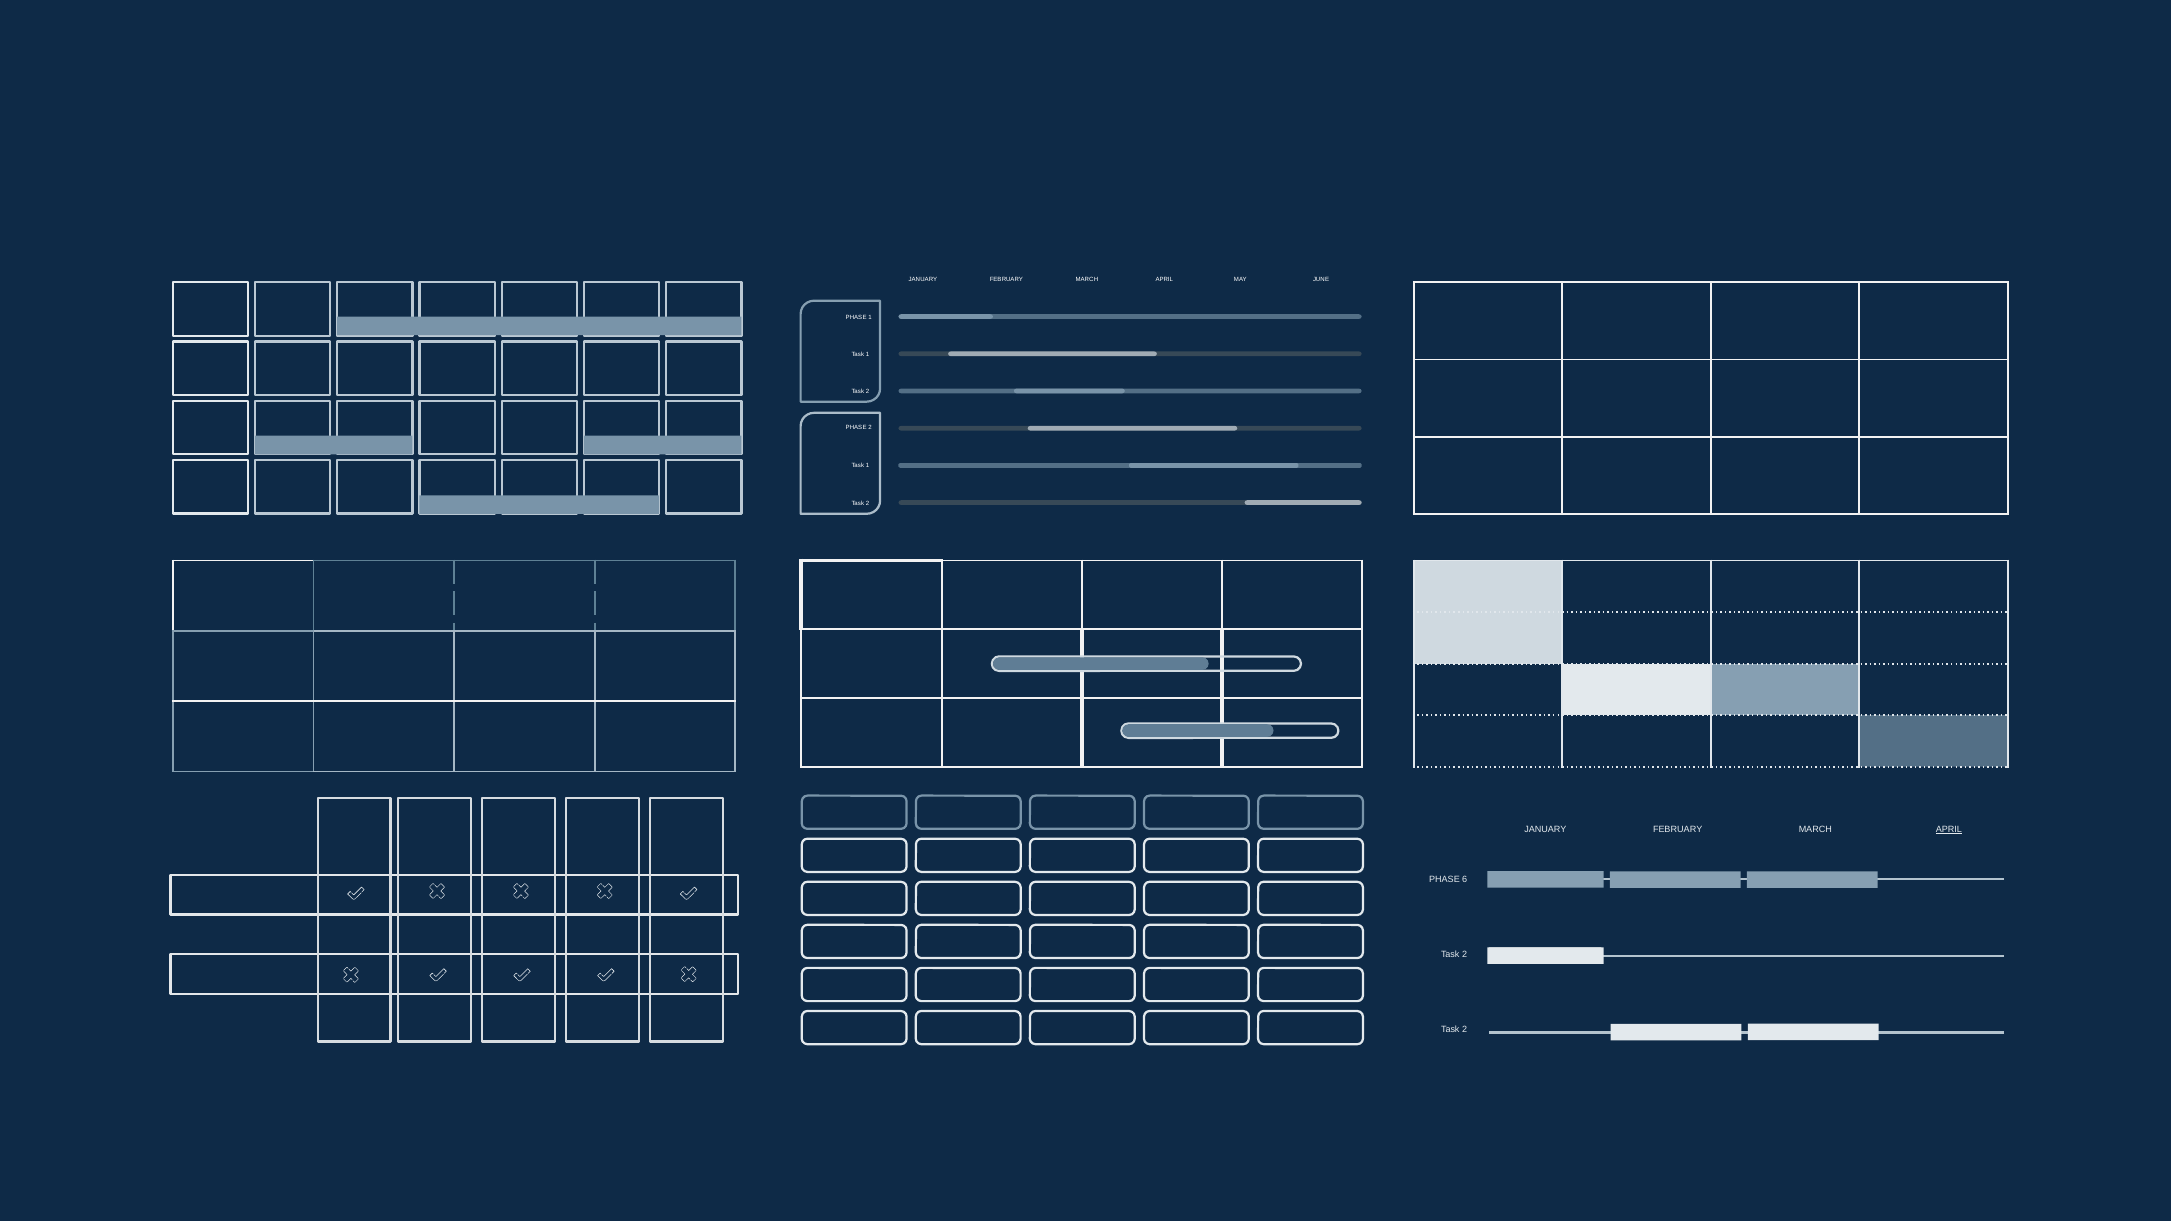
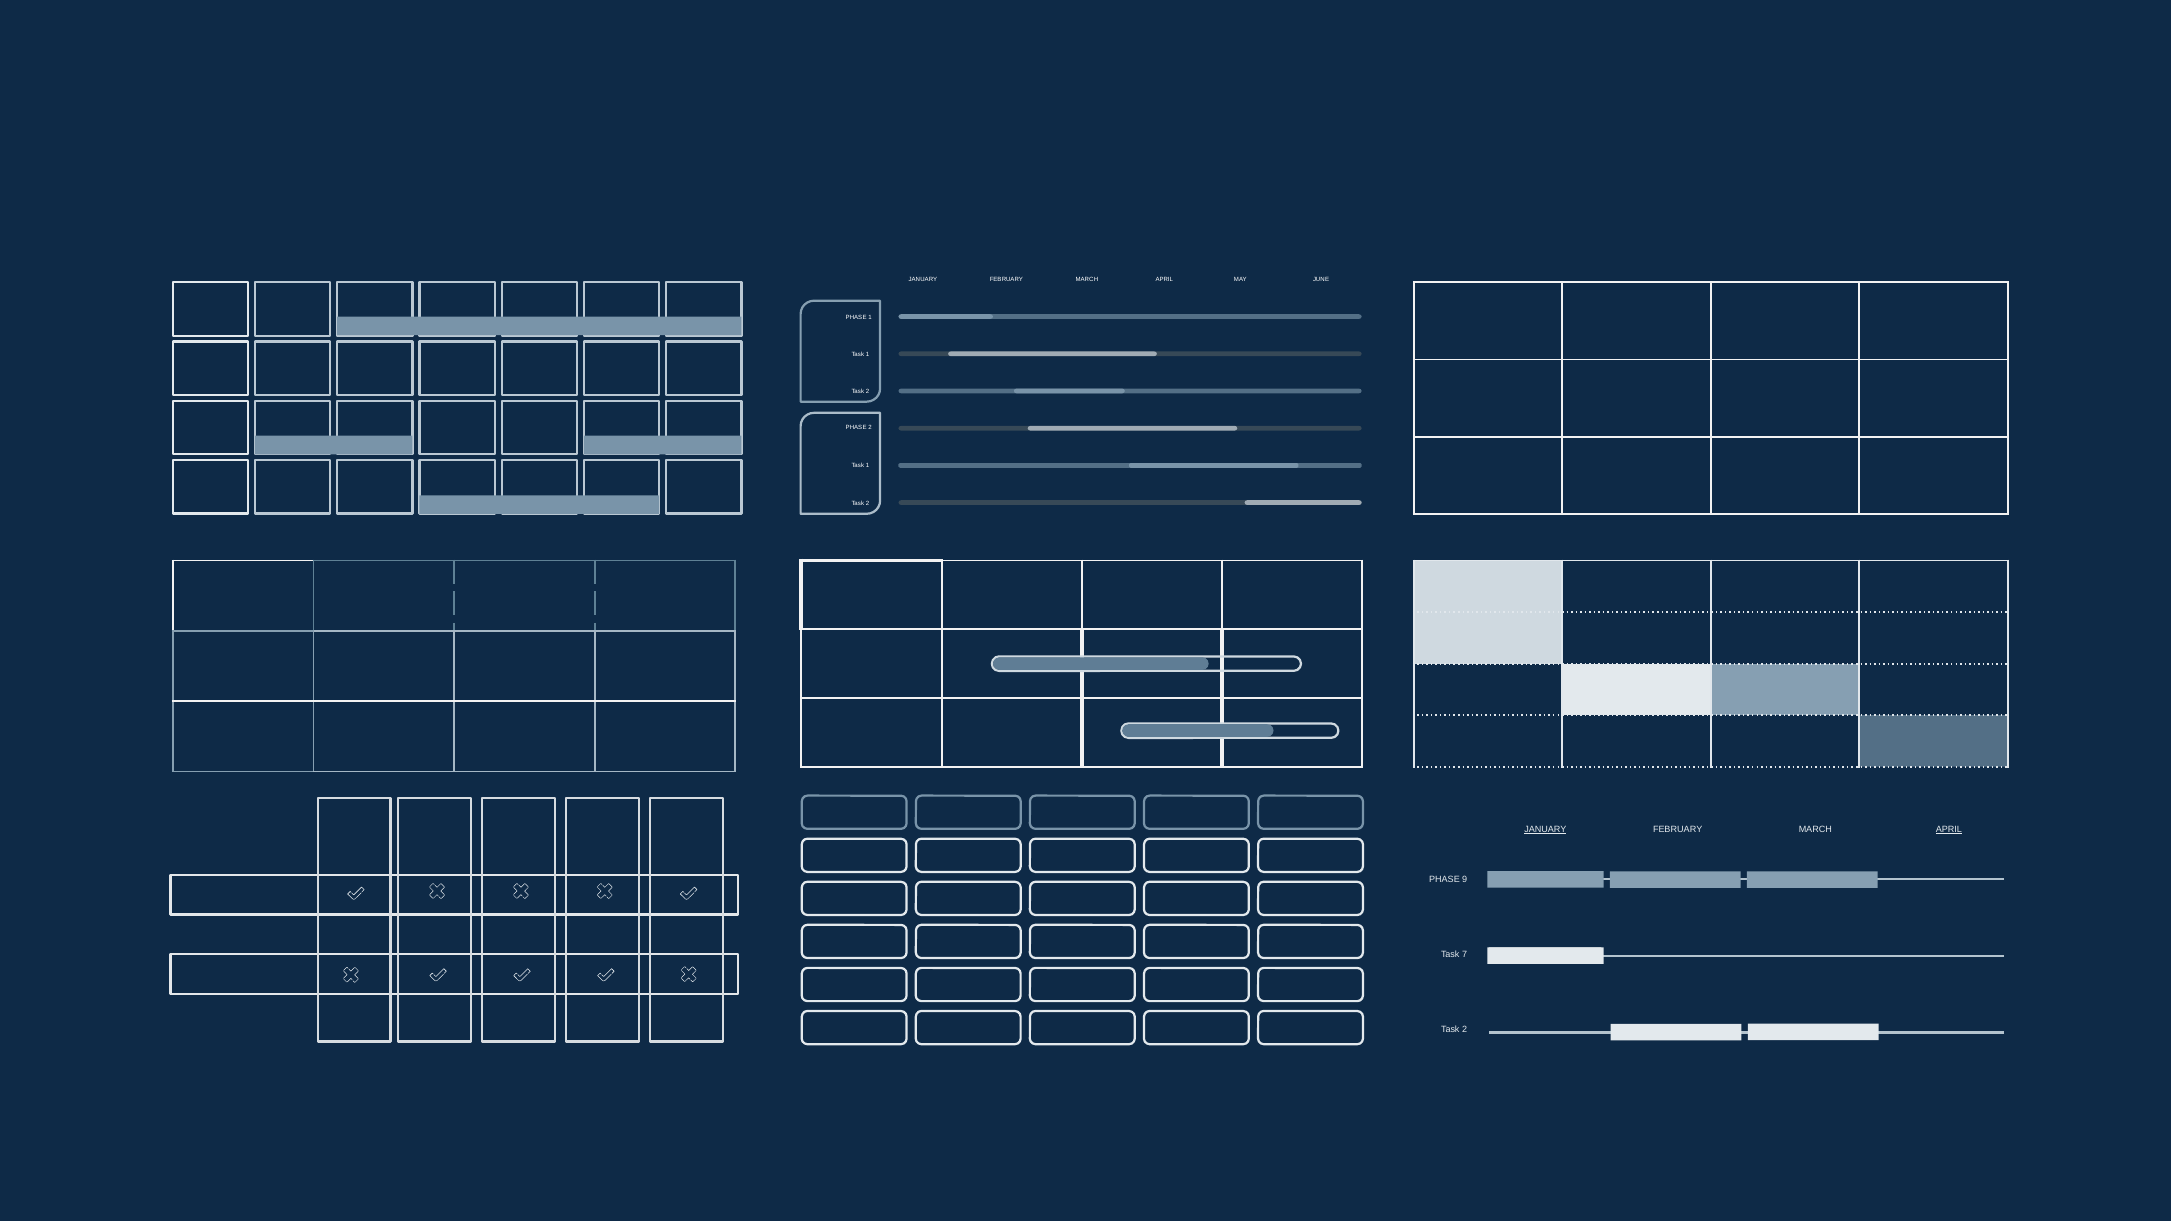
JANUARY underline: none -> present (1545, 830)
6: 6 -> 9 (1465, 880)
2: 2 -> 7 (1465, 955)
